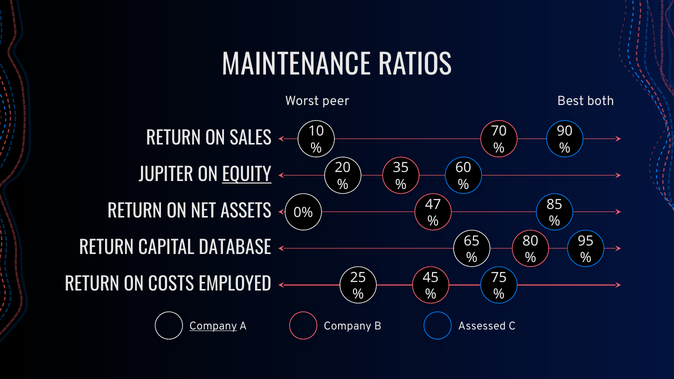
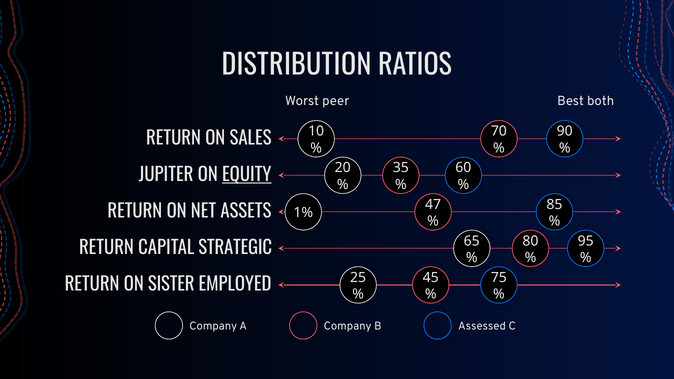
MAINTENANCE: MAINTENANCE -> DISTRIBUTION (296, 65)
0%: 0% -> 1% (303, 213)
DATABASE: DATABASE -> STRATEGIC (235, 248)
COSTS: COSTS -> SISTER (171, 285)
Company underline: present -> none (213, 326)
